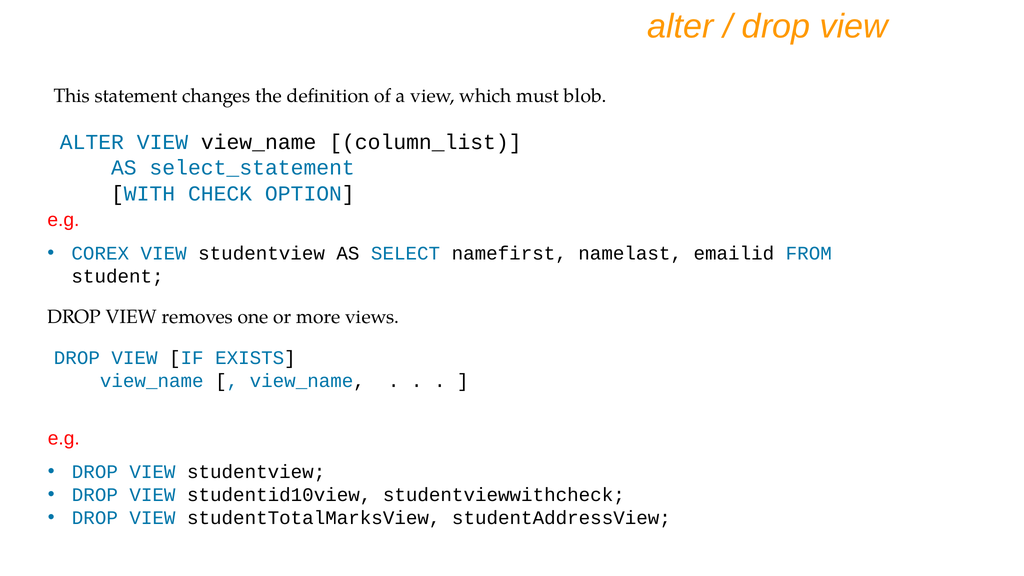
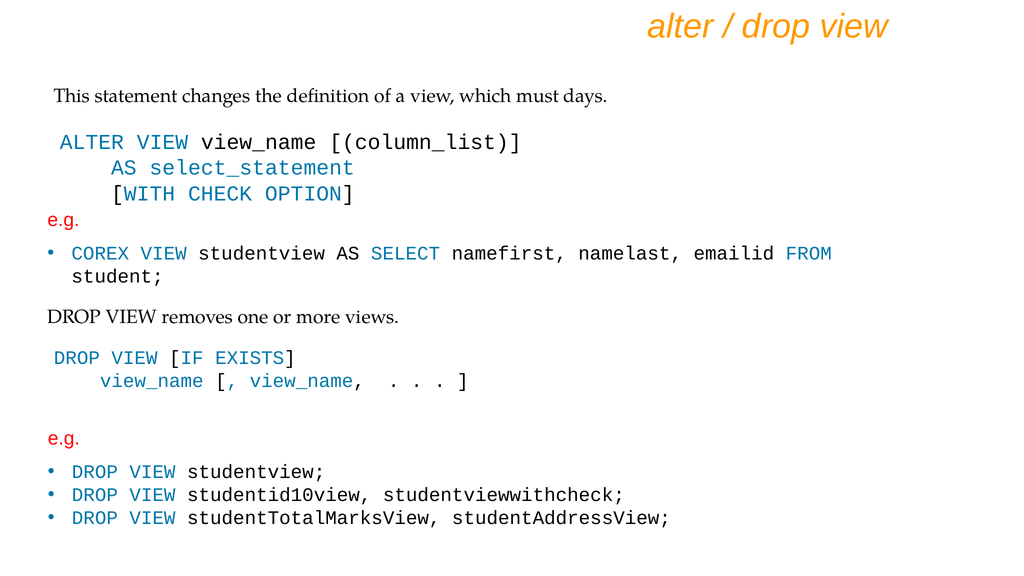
blob: blob -> days (586, 96)
